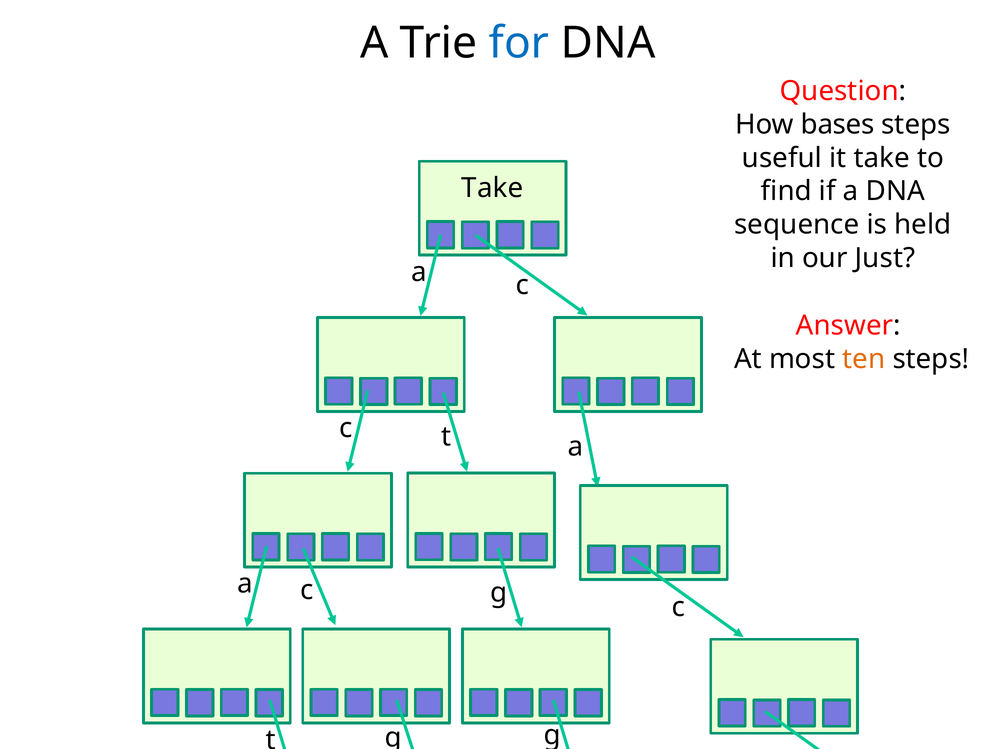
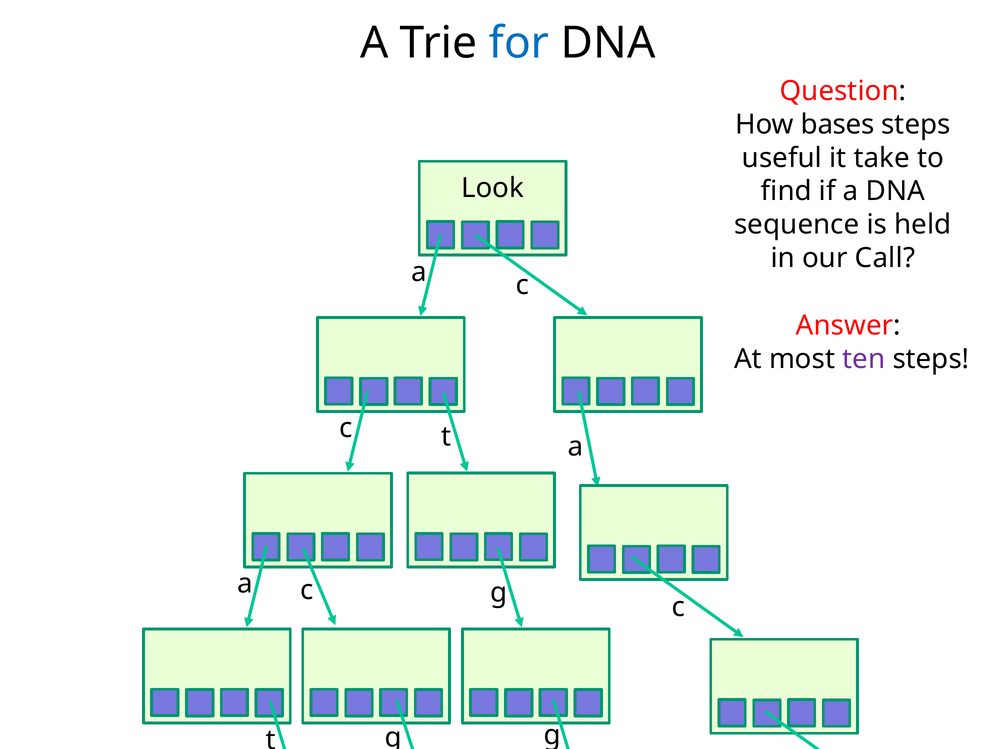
Take: Take -> Look (493, 188)
Just: Just -> Call (885, 258)
ten colour: orange -> purple (864, 359)
